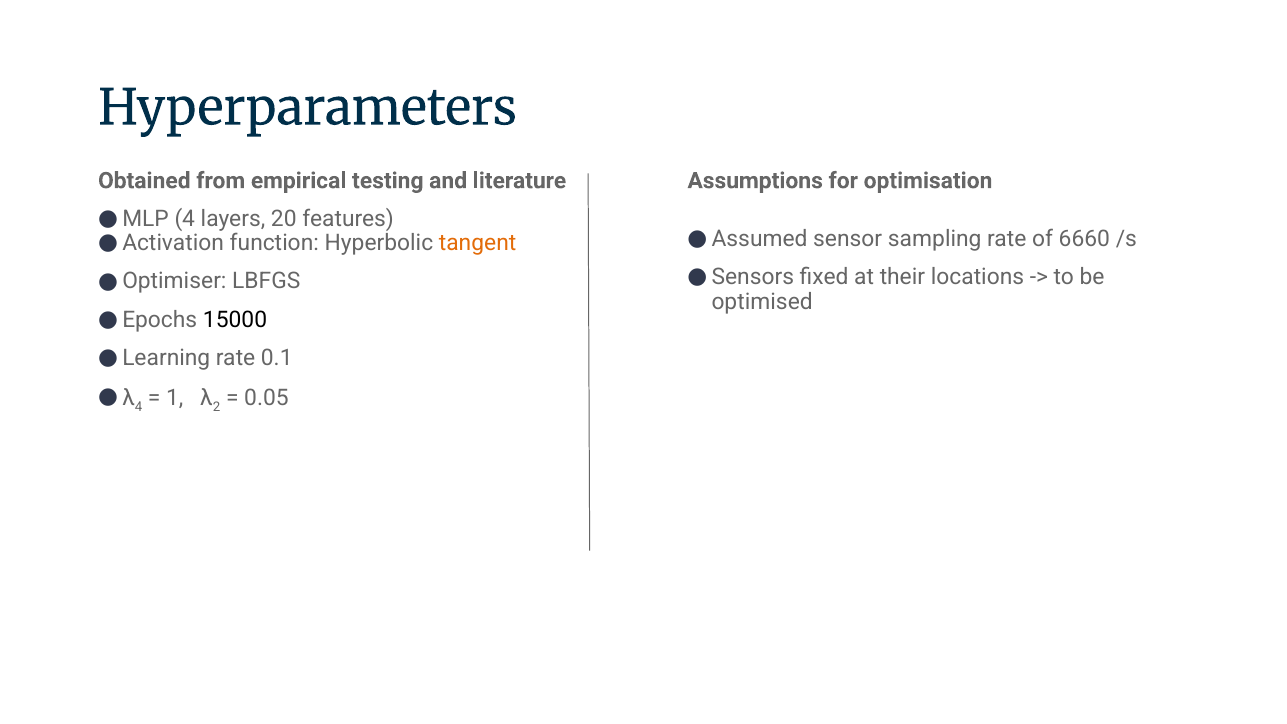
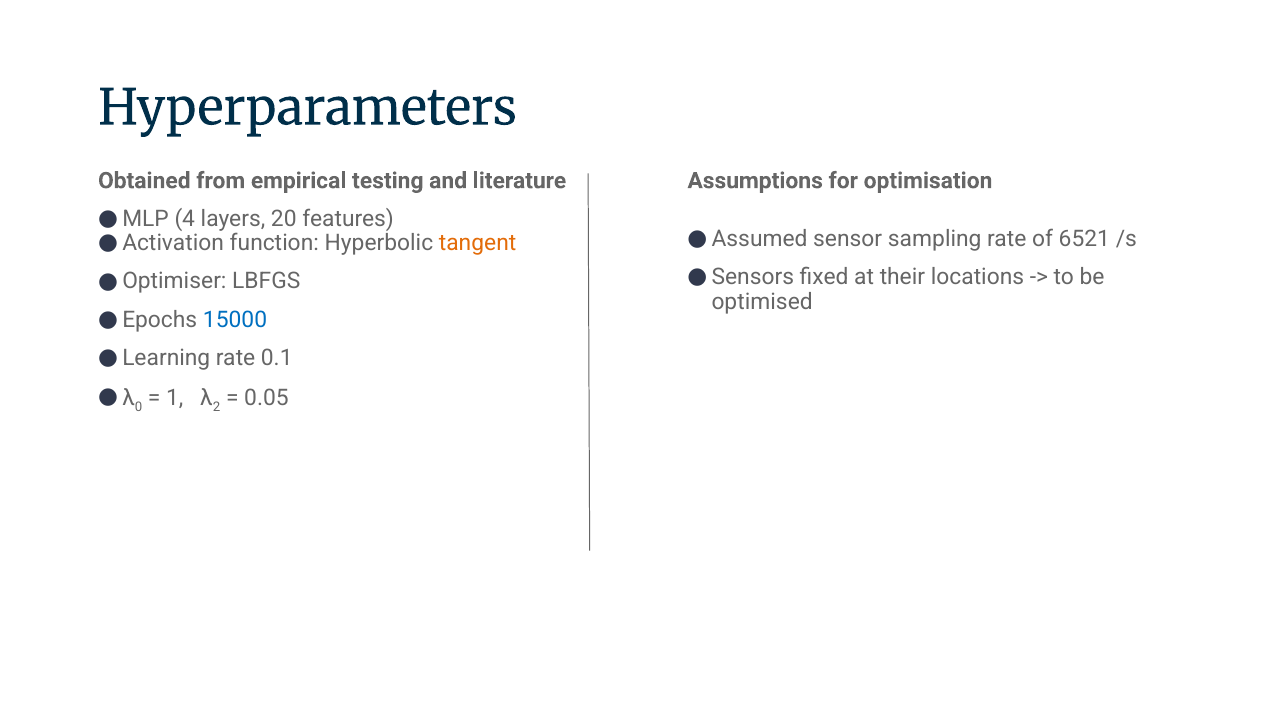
6660: 6660 -> 6521 (1084, 239)
15000 colour: black -> blue (235, 320)
4: 4 -> 0 (139, 407)
